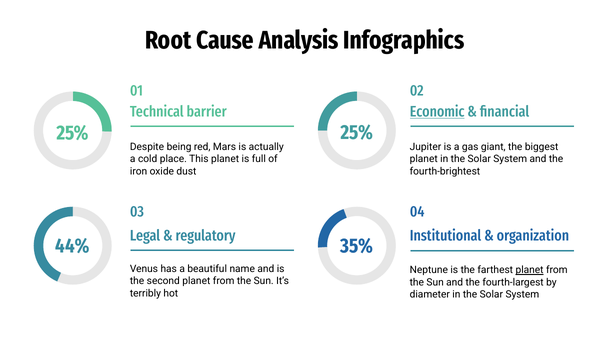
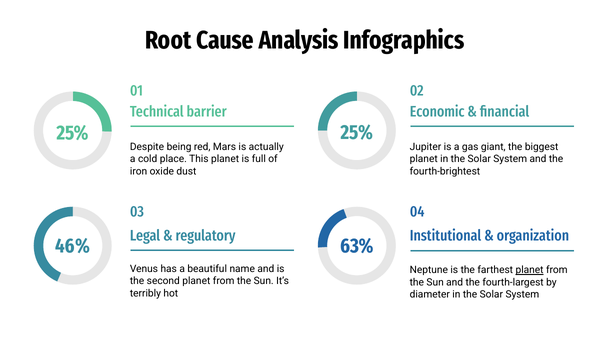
Economic underline: present -> none (437, 112)
44%: 44% -> 46% (73, 246)
35%: 35% -> 63% (357, 246)
